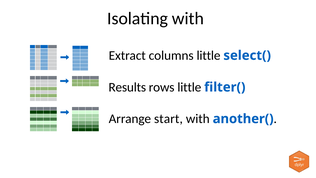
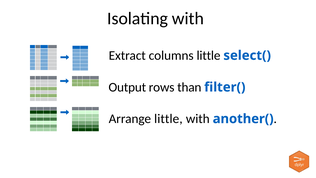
Results: Results -> Output (127, 87)
rows little: little -> than (189, 87)
Arrange start: start -> little (168, 119)
